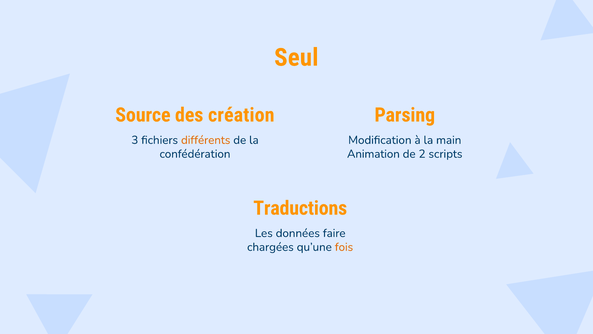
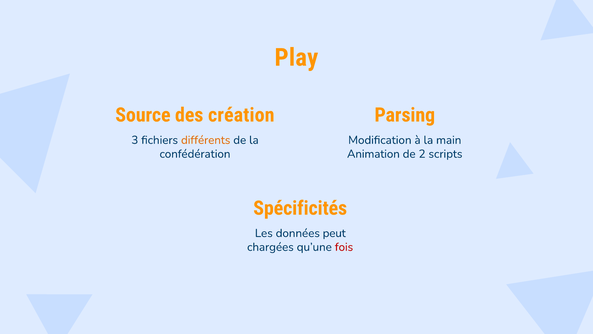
Seul: Seul -> Play (296, 57)
Traductions: Traductions -> Spécificités (300, 208)
faire: faire -> peut (334, 233)
fois colour: orange -> red (344, 247)
